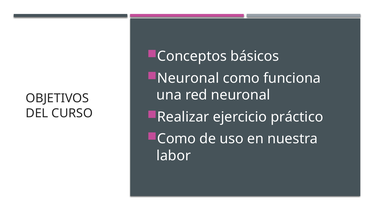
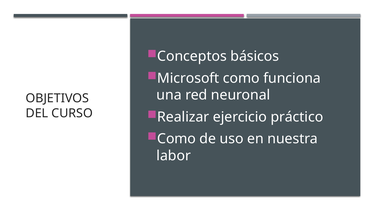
Neuronal: Neuronal -> Microsoft (188, 78)
